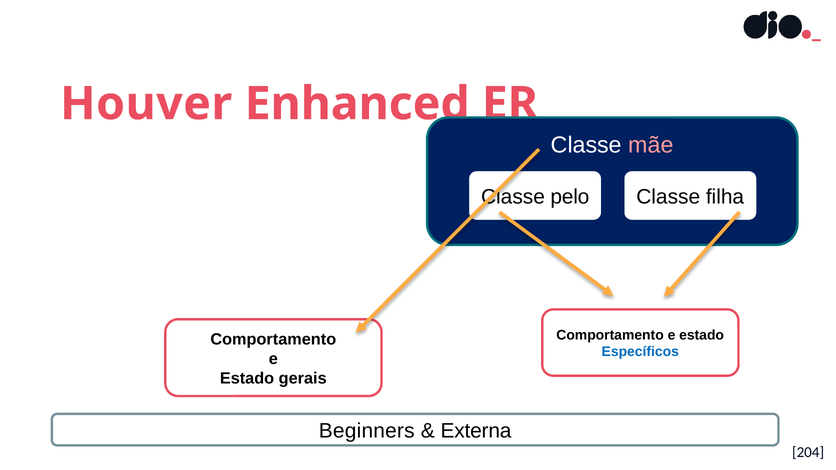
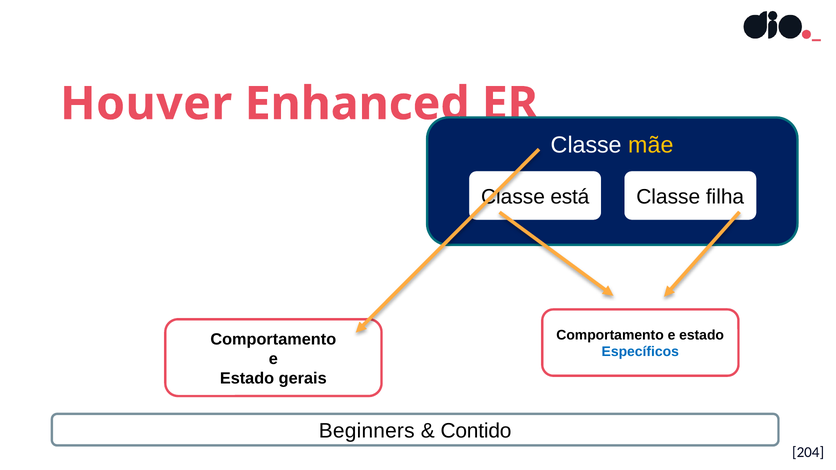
mãe colour: pink -> yellow (651, 145)
pelo: pelo -> está (570, 197)
Externa: Externa -> Contido (476, 431)
